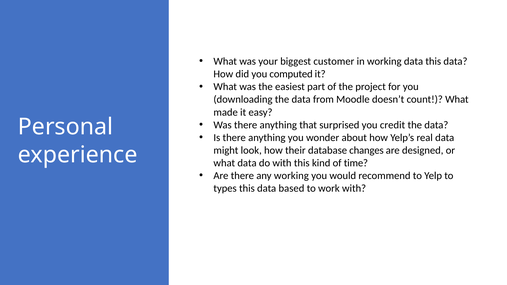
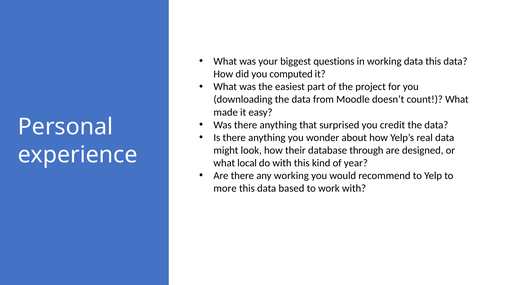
customer: customer -> questions (334, 61)
changes: changes -> through (366, 150)
what data: data -> local (247, 163)
time: time -> year (356, 163)
types: types -> more (225, 188)
